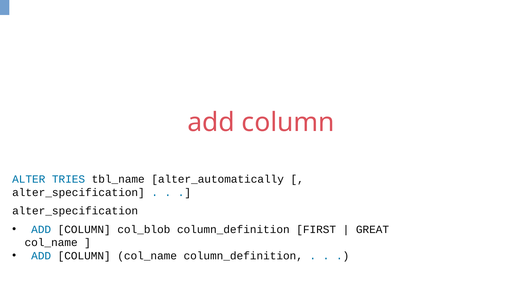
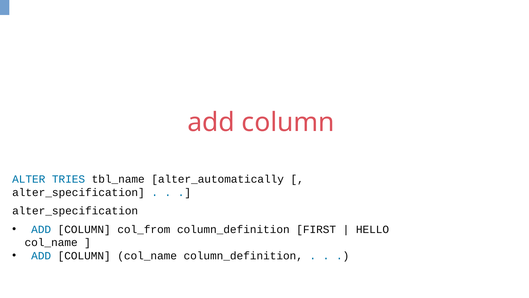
col_blob: col_blob -> col_from (144, 229)
GREAT: GREAT -> HELLO (372, 229)
